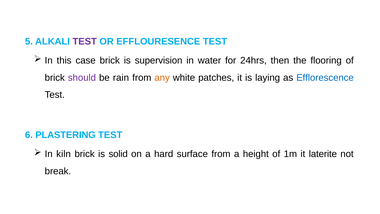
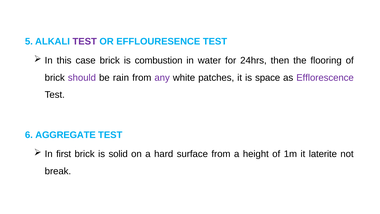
supervision: supervision -> combustion (159, 60)
any colour: orange -> purple (162, 78)
laying: laying -> space (268, 78)
Efflorescence colour: blue -> purple (325, 78)
PLASTERING: PLASTERING -> AGGREGATE (66, 135)
kiln: kiln -> first (64, 154)
